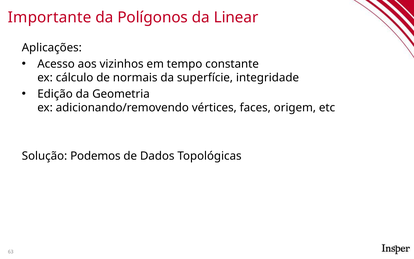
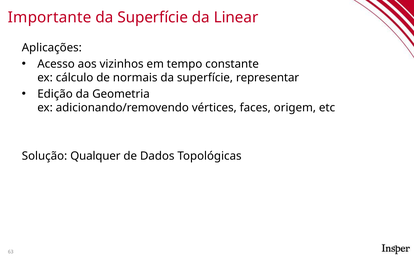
Polígonos: Polígonos -> Superfície (153, 17)
integridade: integridade -> representar (268, 78)
Podemos: Podemos -> Qualquer (95, 156)
